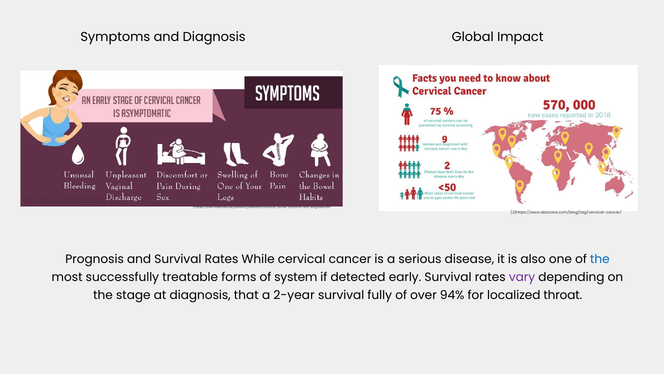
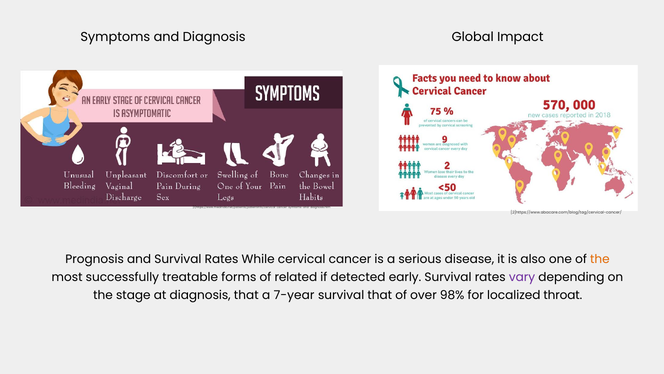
the colour: blue -> orange (600, 259)
system: system -> related (296, 277)
2-year: 2-year -> 7-year (294, 295)
survival fully: fully -> that (380, 295)
94%: 94% -> 98% (452, 295)
